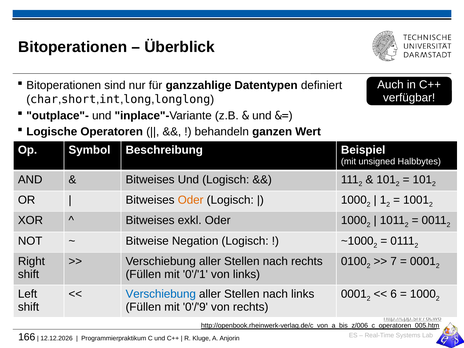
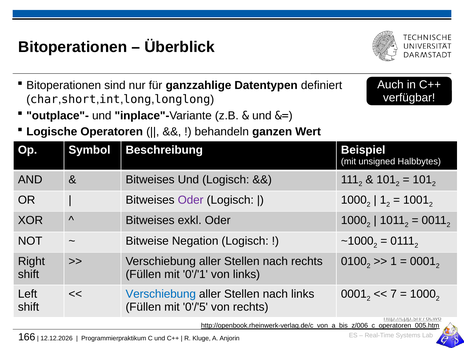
Oder colour: orange -> purple (191, 200)
7: 7 -> 1 (394, 261)
6: 6 -> 7 (394, 294)
0'/'9: 0'/'9 -> 0'/'5 (195, 307)
